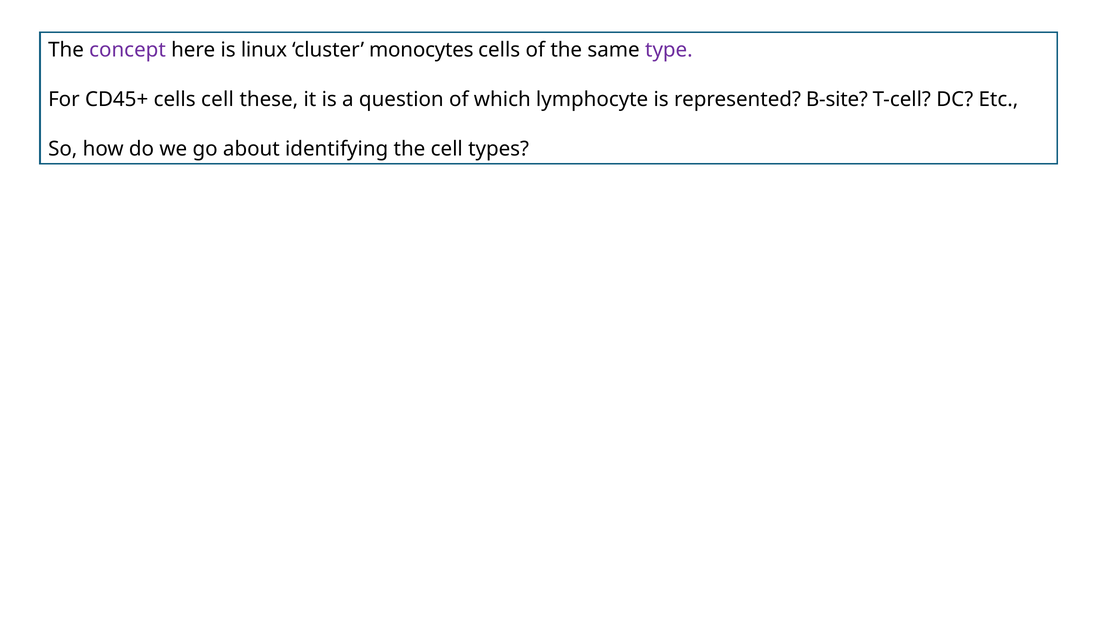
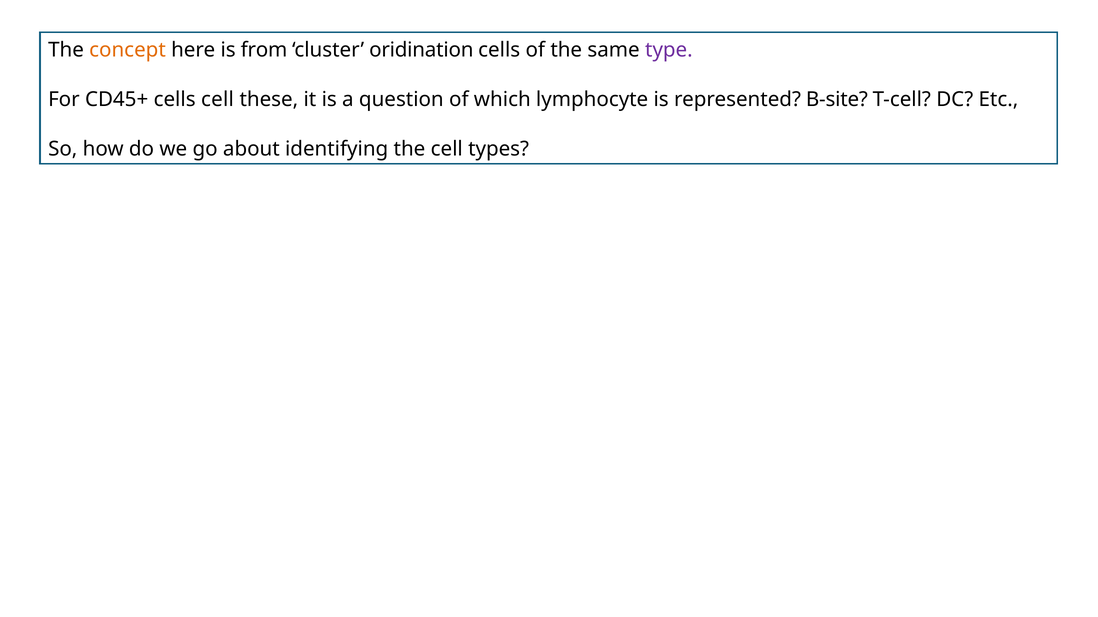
concept colour: purple -> orange (128, 50)
linux: linux -> from (264, 50)
monocytes: monocytes -> oridination (421, 50)
